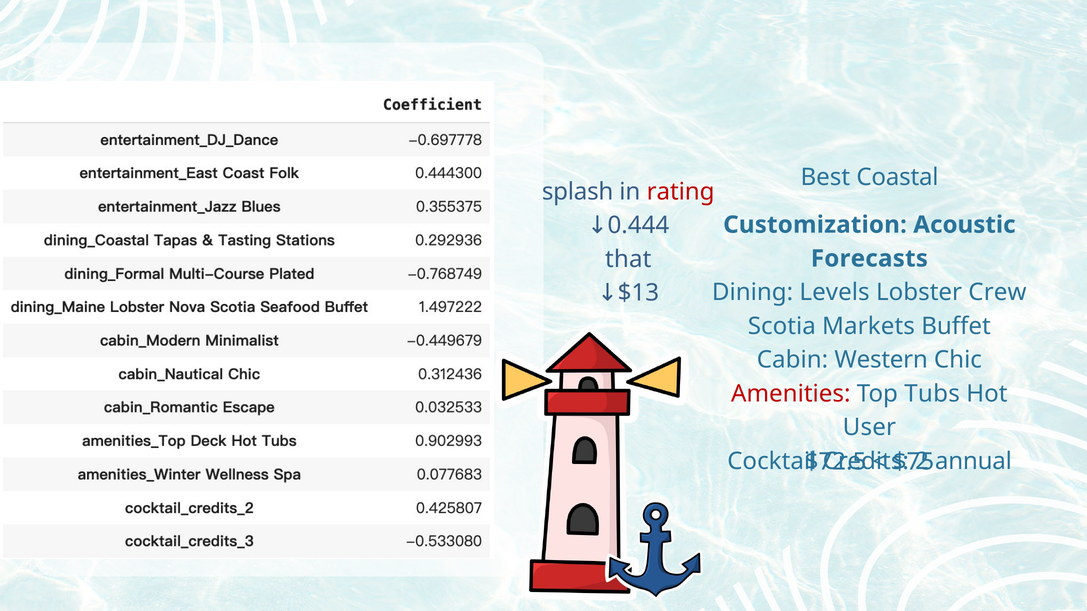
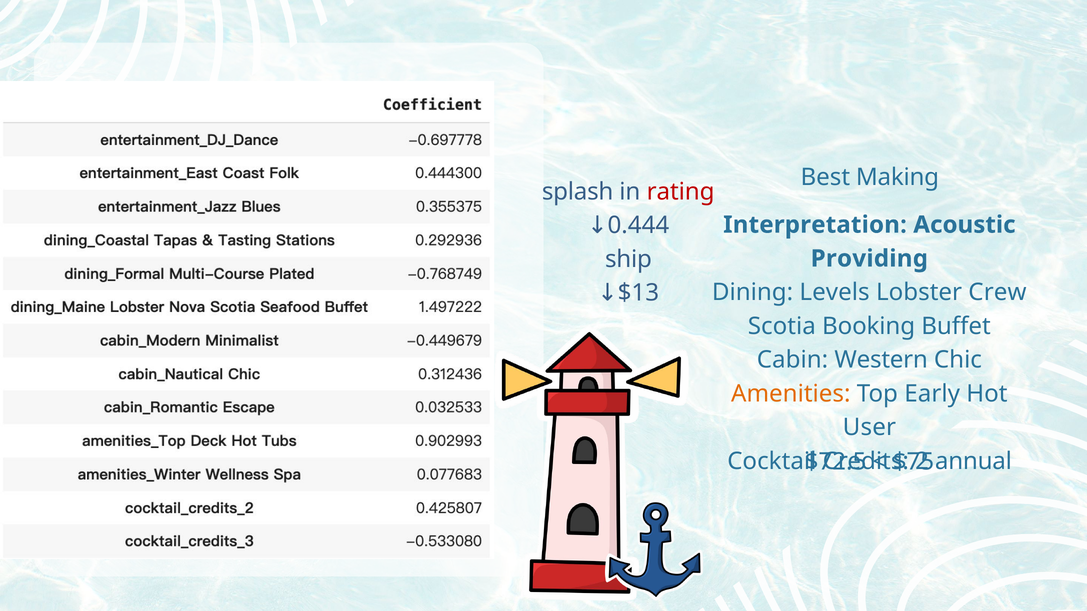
Coastal: Coastal -> Making (897, 177)
Customization: Customization -> Interpretation (815, 225)
that: that -> ship (628, 259)
Forecasts: Forecasts -> Providing (869, 259)
Markets: Markets -> Booking (869, 326)
Amenities colour: red -> orange (791, 394)
Tubs: Tubs -> Early (932, 394)
